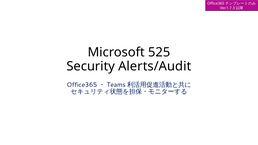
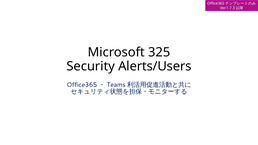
525: 525 -> 325 (159, 52)
Alerts/Audit: Alerts/Audit -> Alerts/Users (155, 66)
